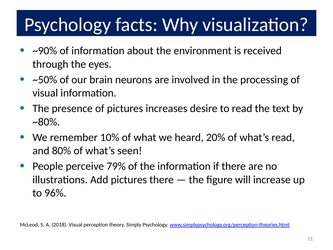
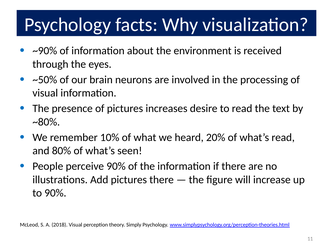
perceive 79%: 79% -> 90% (116, 166)
to 96%: 96% -> 90% (55, 193)
